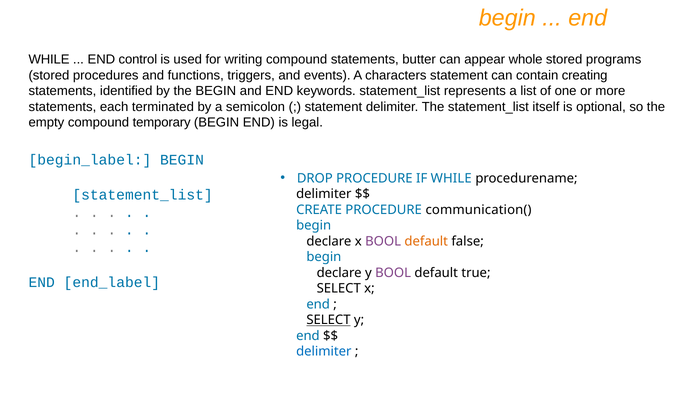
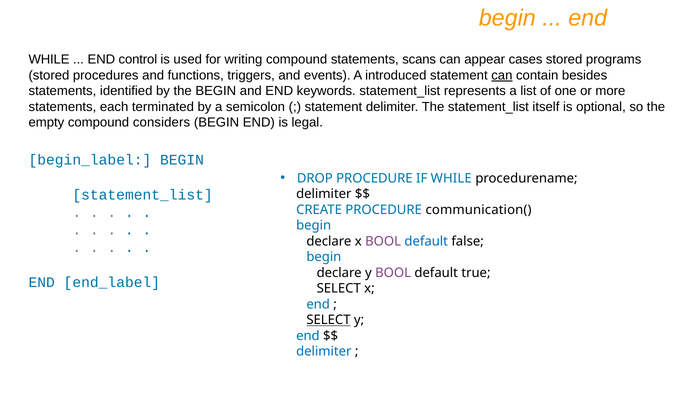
butter: butter -> scans (419, 59)
whole: whole -> cases (526, 59)
characters: characters -> introduced (396, 75)
can underline: none -> present (502, 75)
creating: creating -> besides (585, 75)
temporary: temporary -> considers (162, 122)
default colour: orange -> blue (426, 241)
